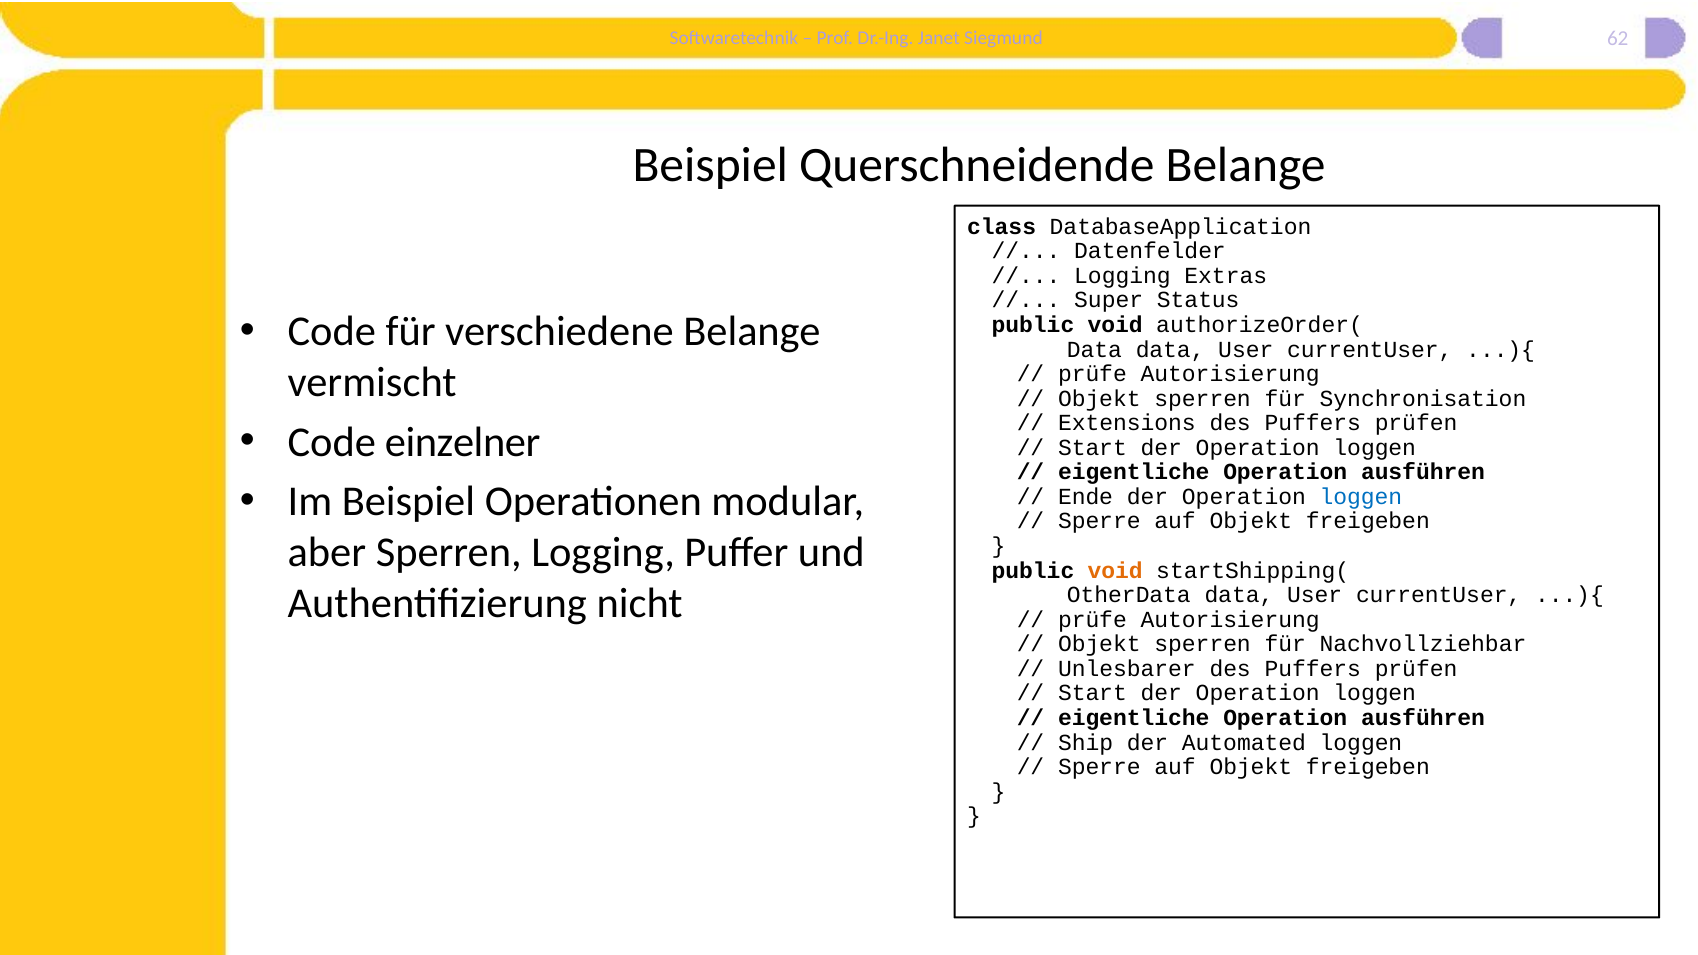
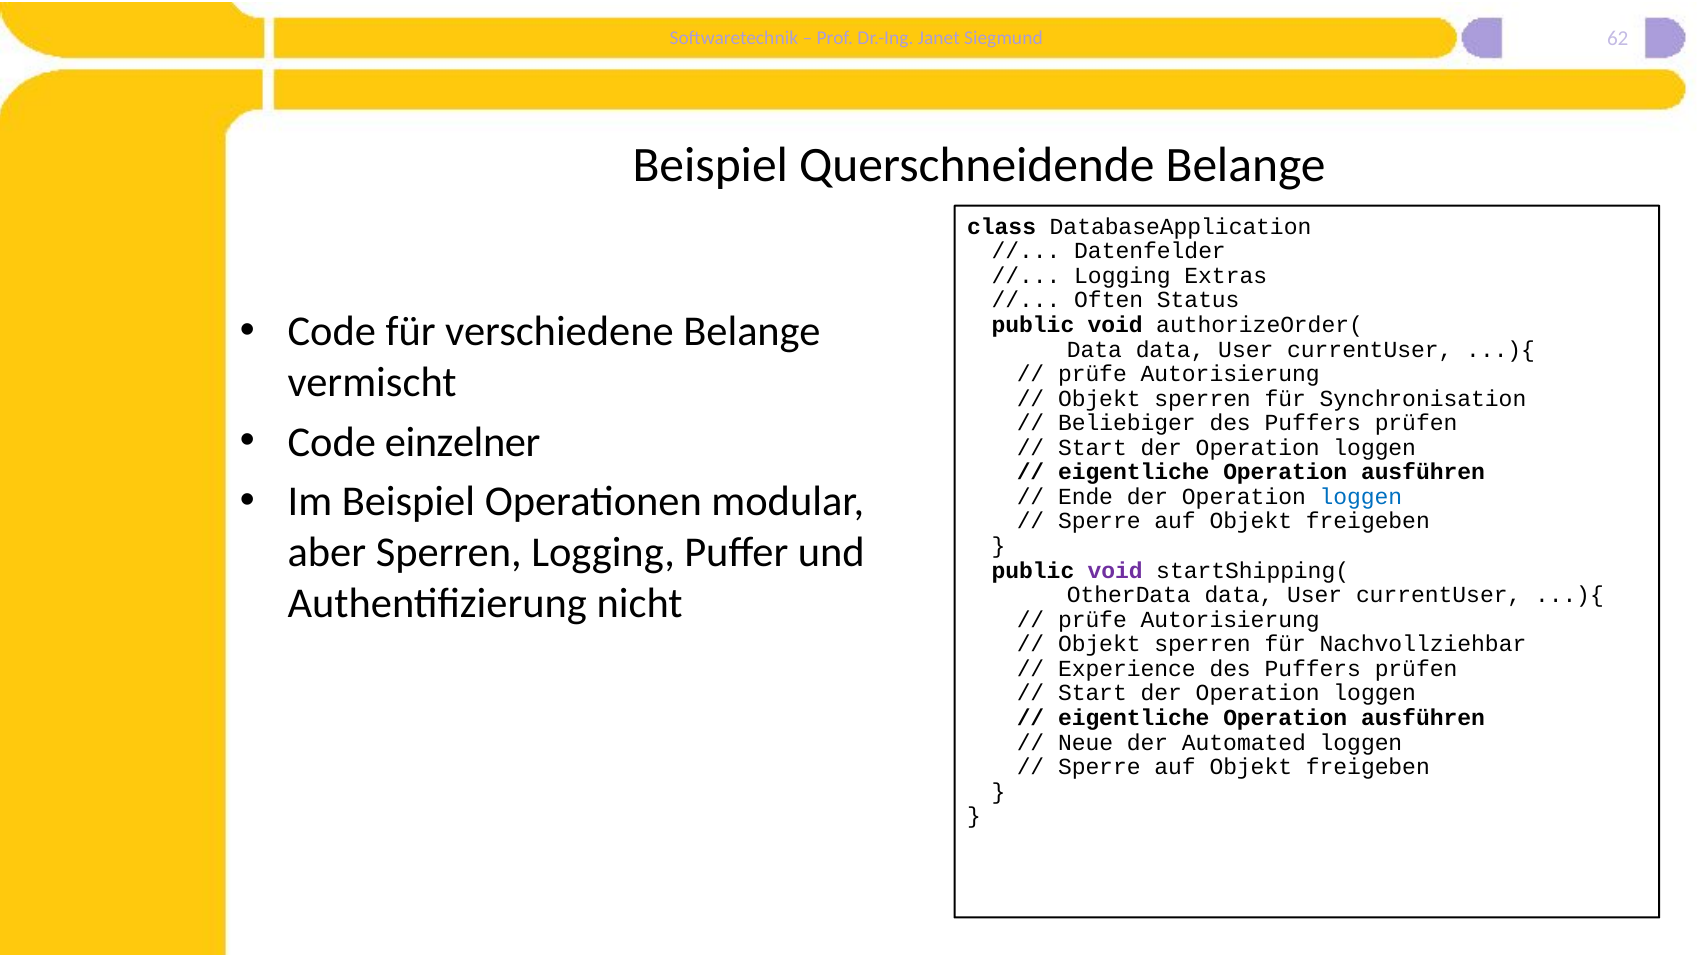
Super: Super -> Often (1109, 300)
Extensions: Extensions -> Beliebiger (1127, 423)
void colour: orange -> purple (1115, 571)
Unlesbarer: Unlesbarer -> Experience (1127, 669)
Ship: Ship -> Neue (1086, 743)
